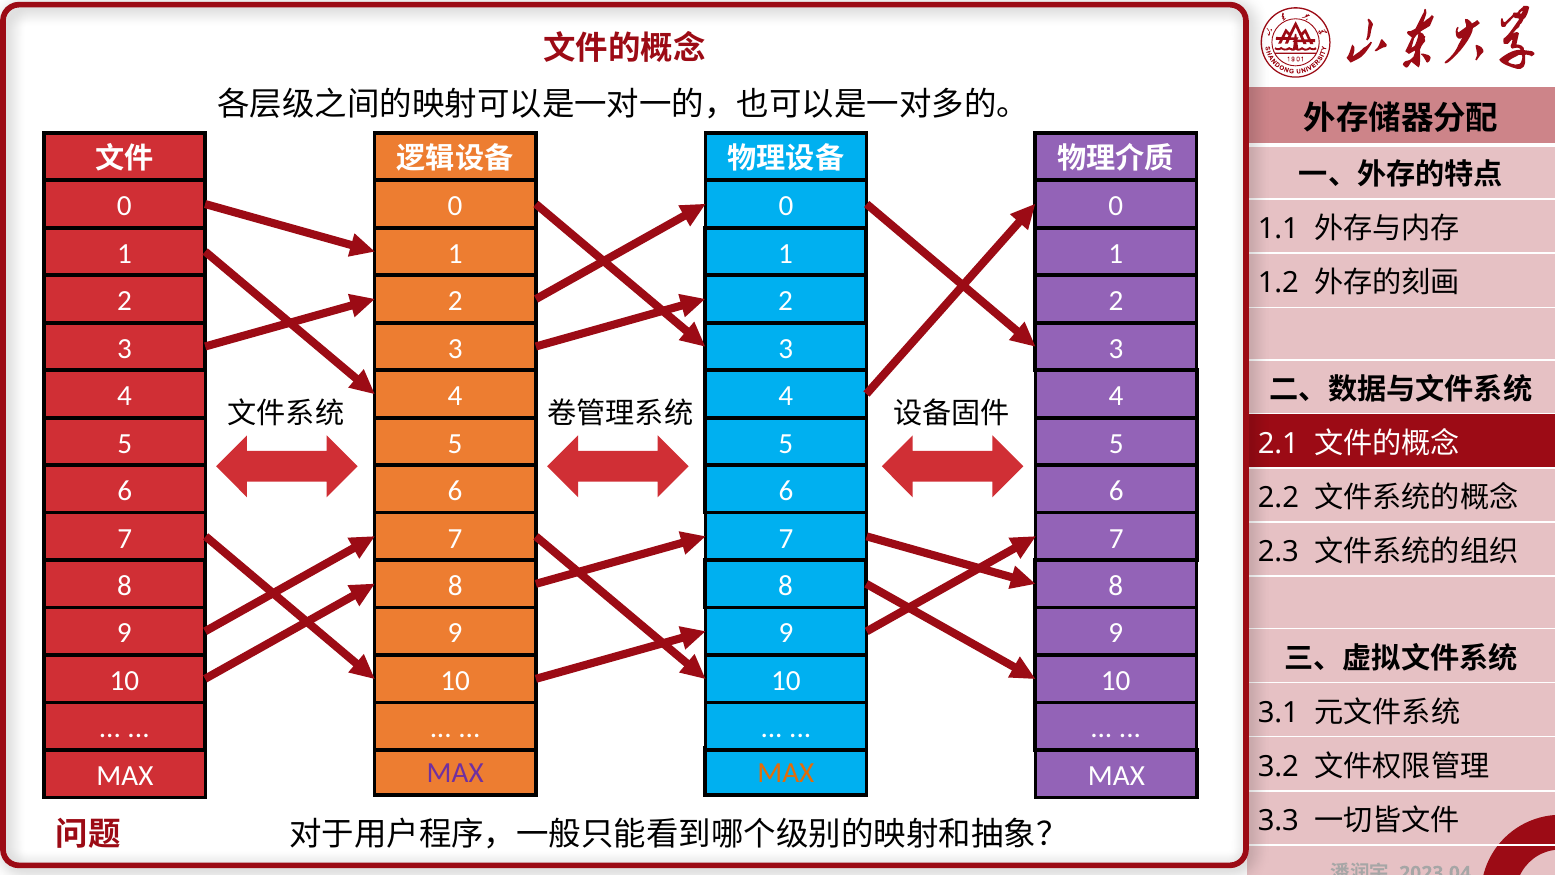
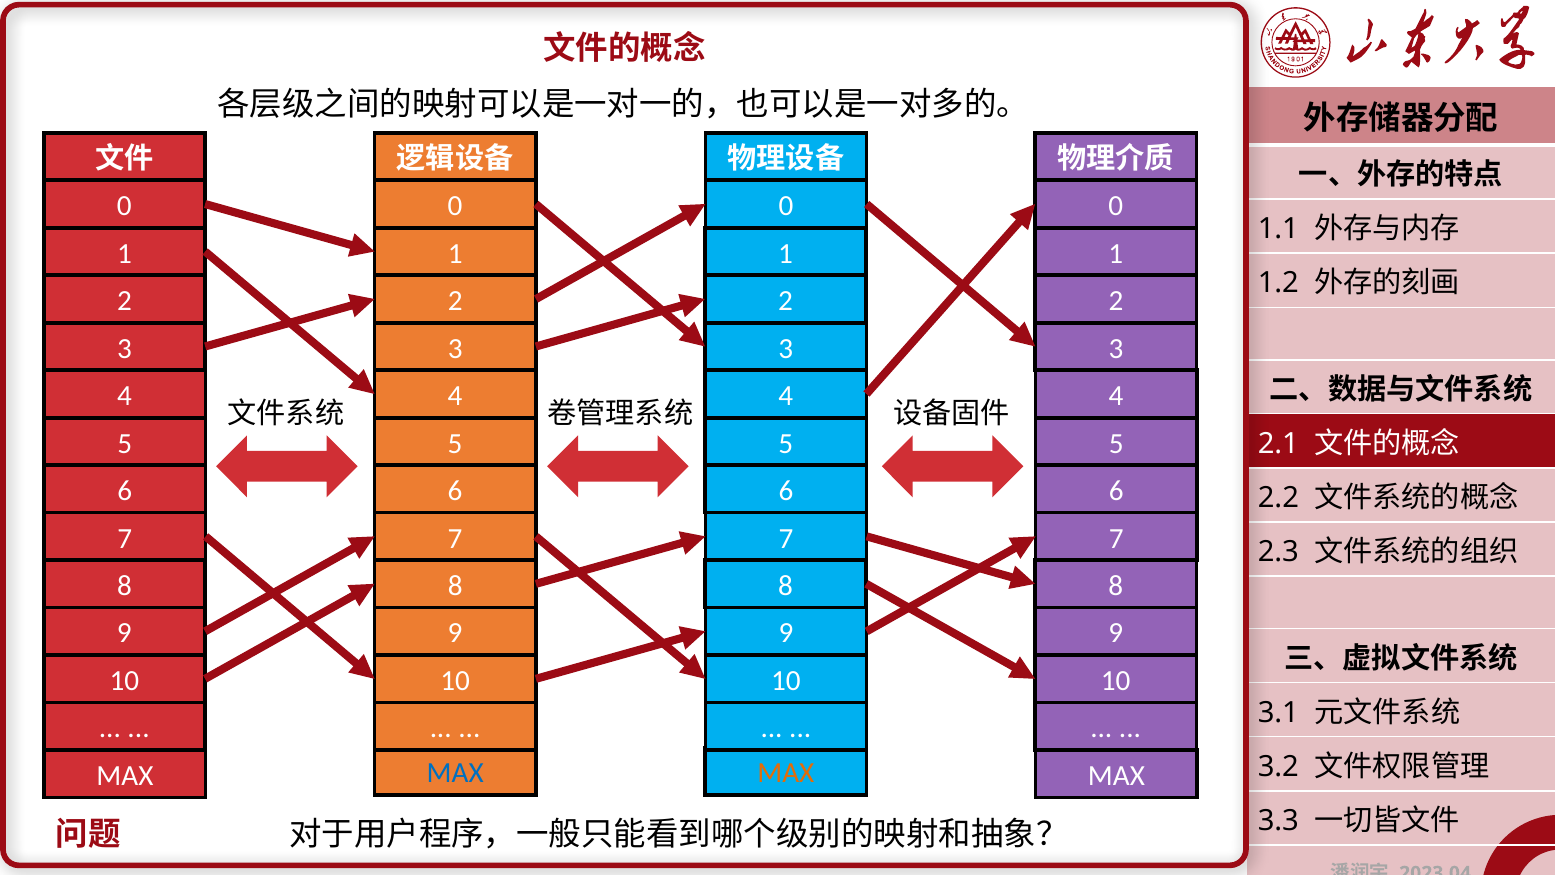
MAX colour: purple -> blue (455, 773)
